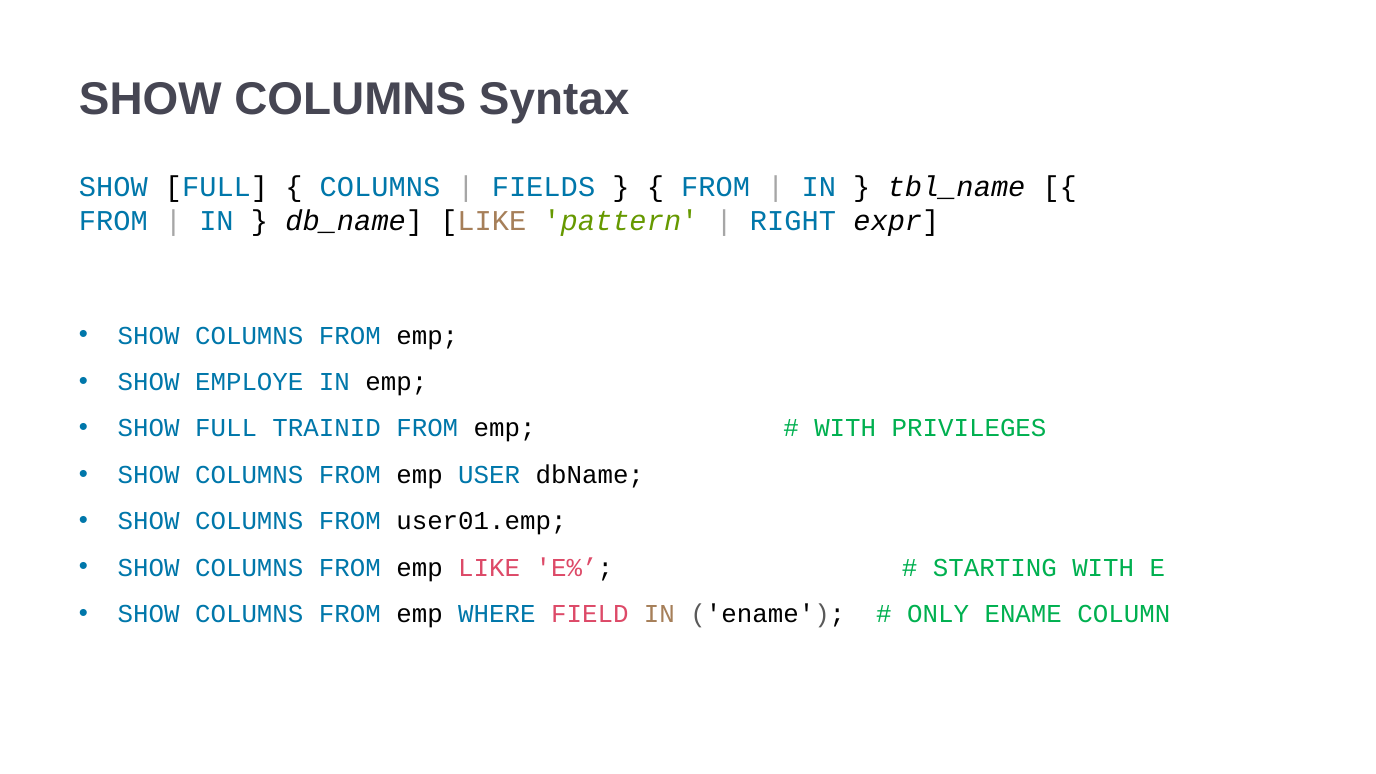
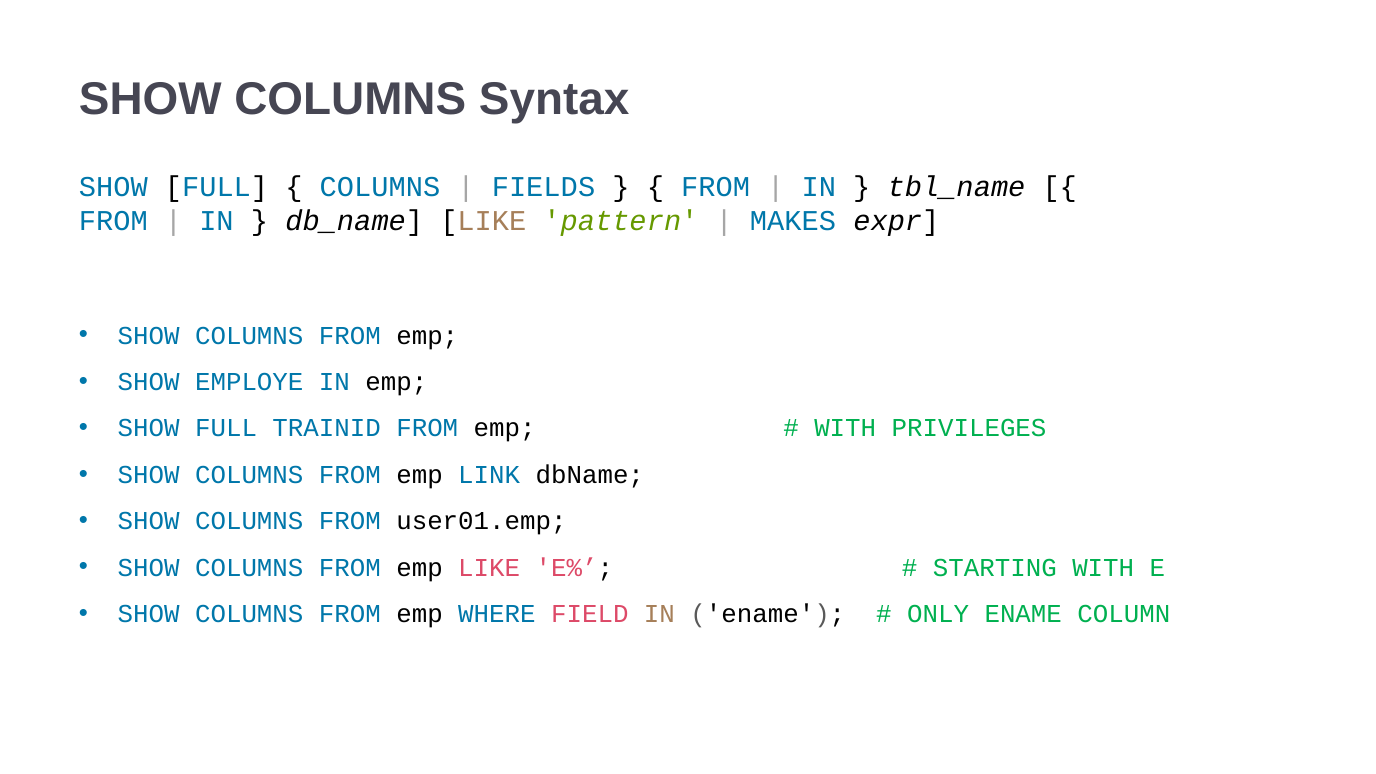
RIGHT: RIGHT -> MAKES (793, 221)
USER: USER -> LINK (489, 475)
